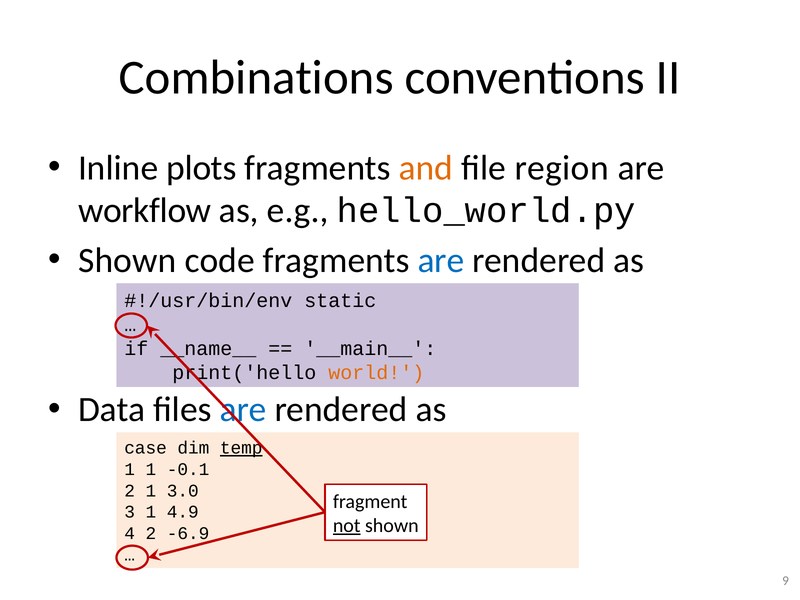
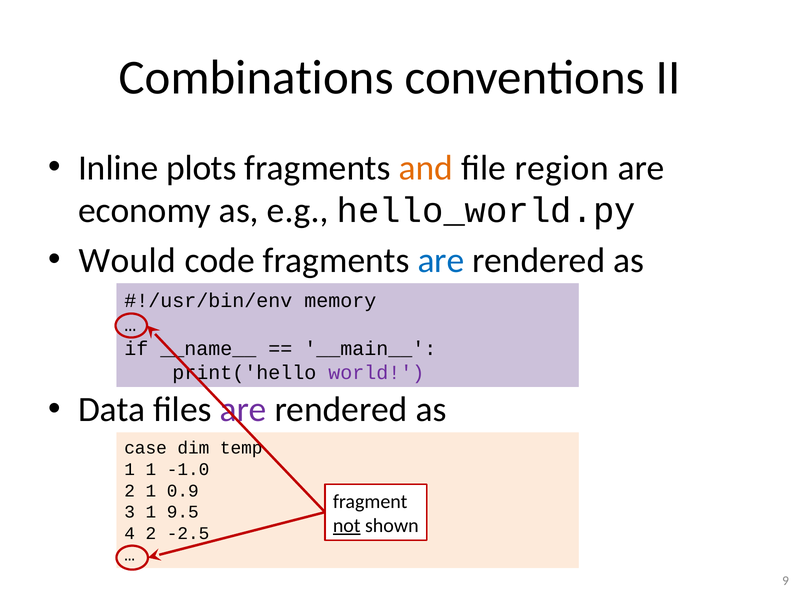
workflow: workflow -> economy (145, 211)
Shown: Shown -> Would (127, 260)
static: static -> memory (340, 300)
world colour: orange -> purple (376, 372)
are colour: blue -> purple (243, 410)
temp underline: present -> none (241, 448)
-0.1: -0.1 -> -1.0 (188, 469)
3.0: 3.0 -> 0.9 (183, 491)
4.9: 4.9 -> 9.5 (183, 512)
-6.9: -6.9 -> -2.5 (188, 533)
